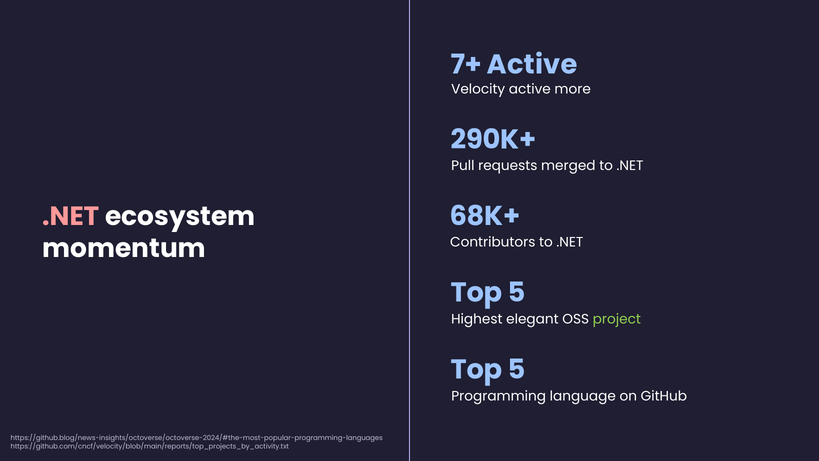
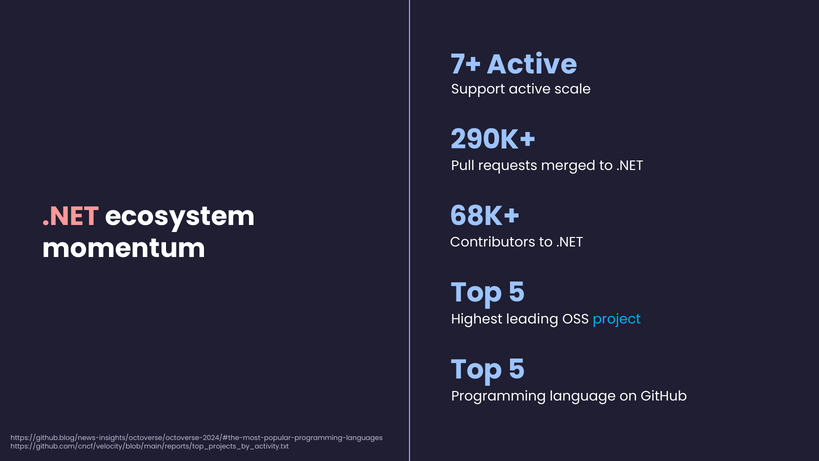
Velocity: Velocity -> Support (478, 89)
more: more -> scale (573, 89)
elegant: elegant -> leading (532, 319)
project colour: light green -> light blue (617, 319)
